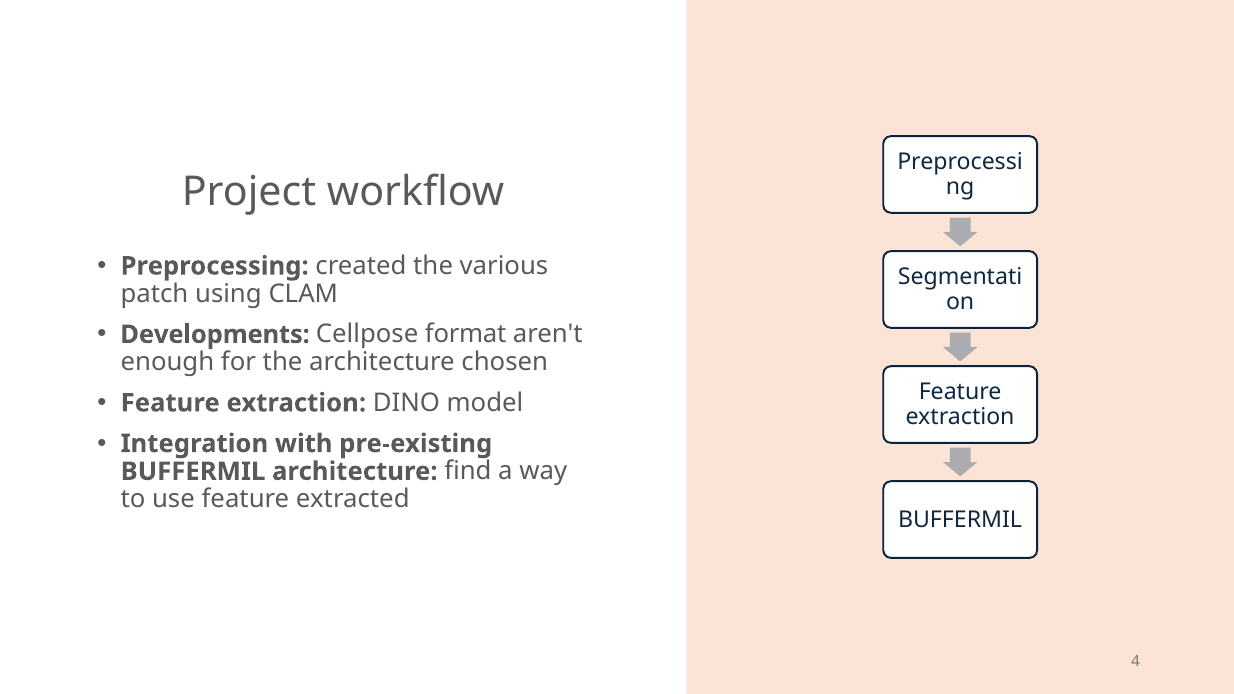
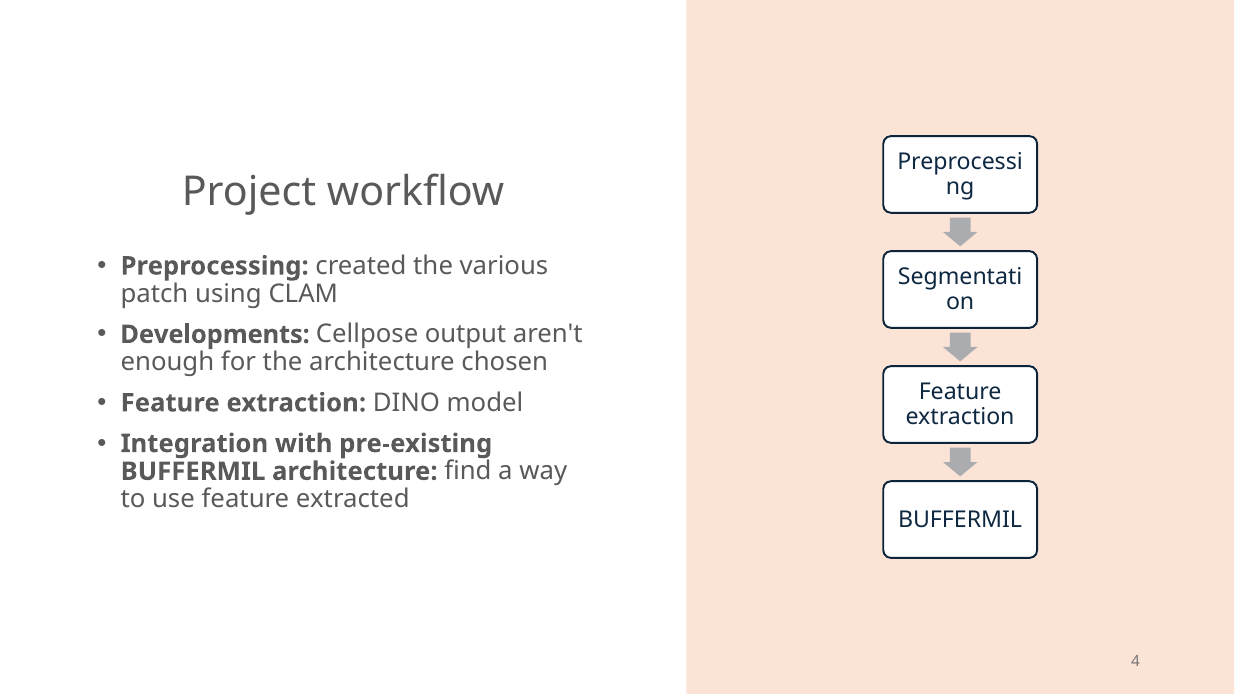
format: format -> output (466, 335)
